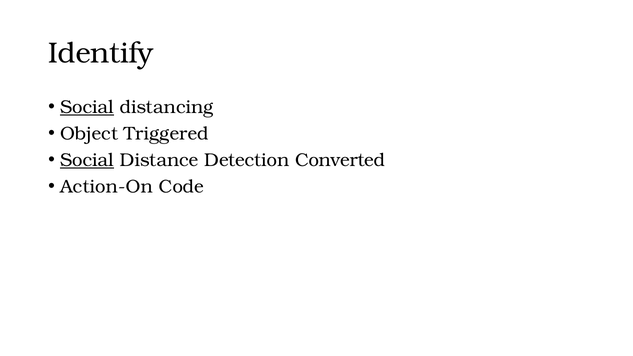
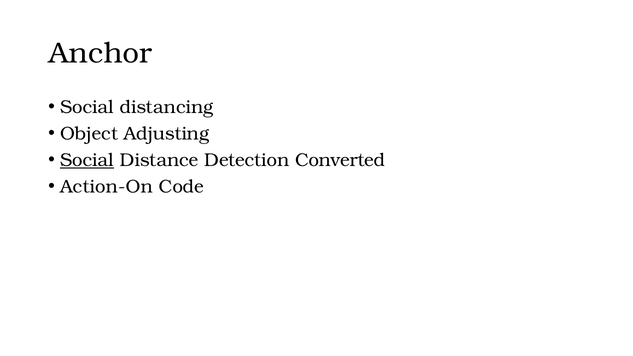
Identify: Identify -> Anchor (100, 53)
Social underline: present -> none (87, 107)
Triggered: Triggered -> Adjusting (166, 134)
